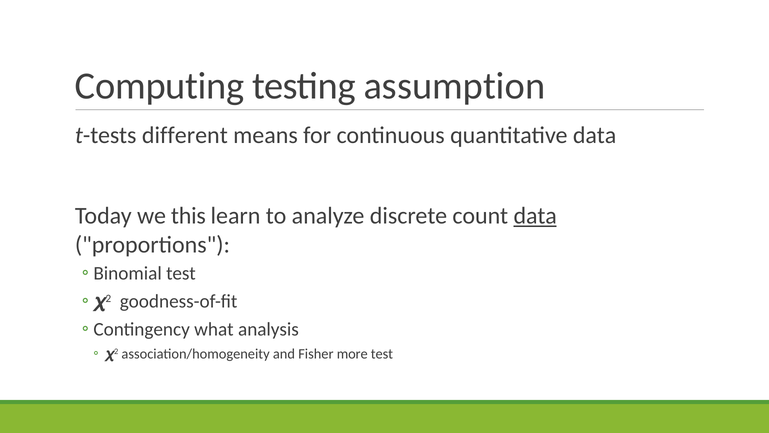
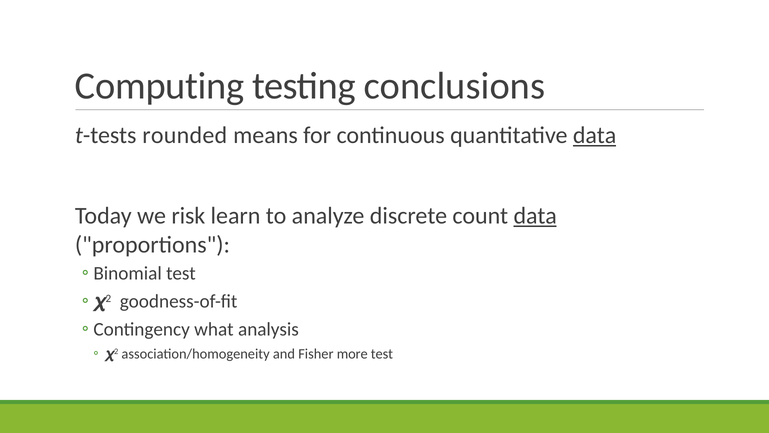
assumption: assumption -> conclusions (454, 86)
different: different -> rounded (185, 135)
data underline: none -> present (595, 135)
this: this -> risk (188, 216)
